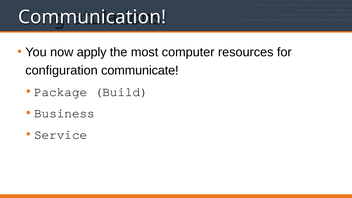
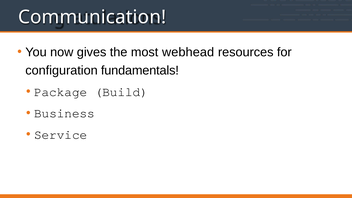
apply: apply -> gives (92, 52)
computer: computer -> webhead (188, 52)
communicate: communicate -> fundamentals (140, 70)
